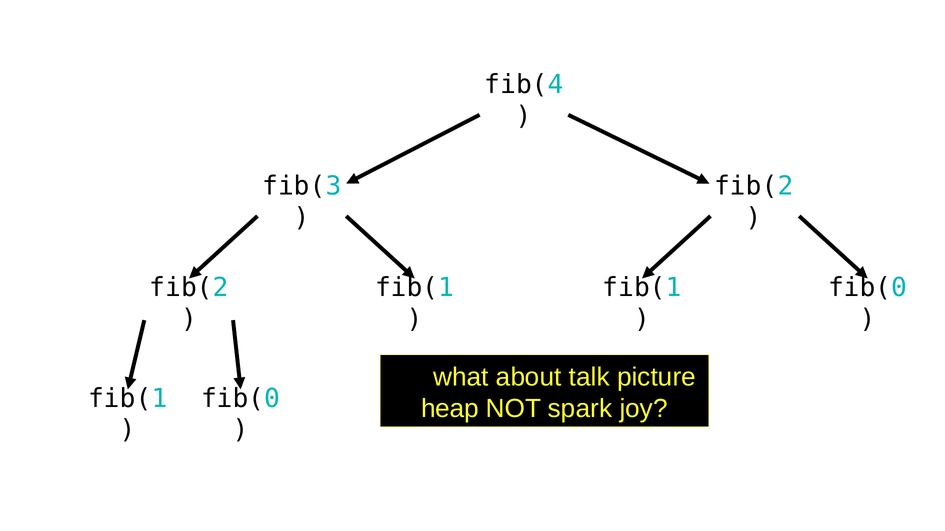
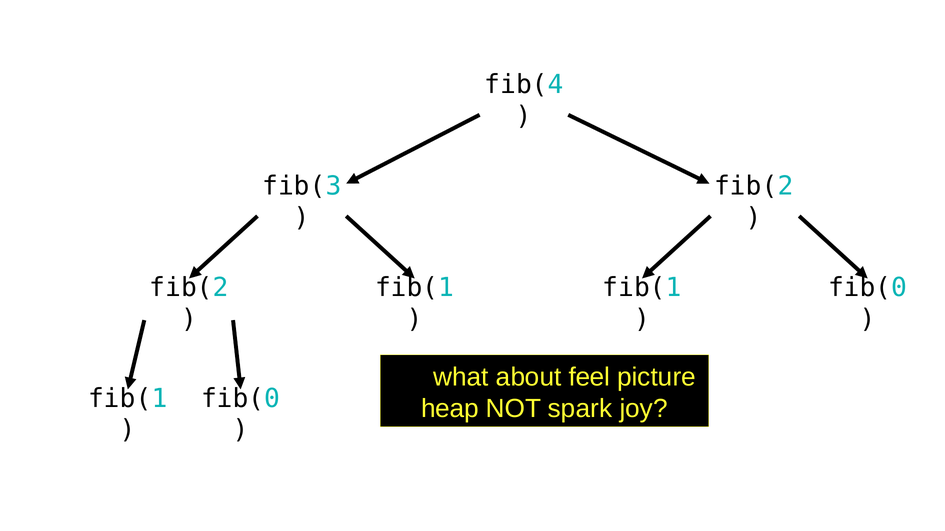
talk: talk -> feel (589, 377)
